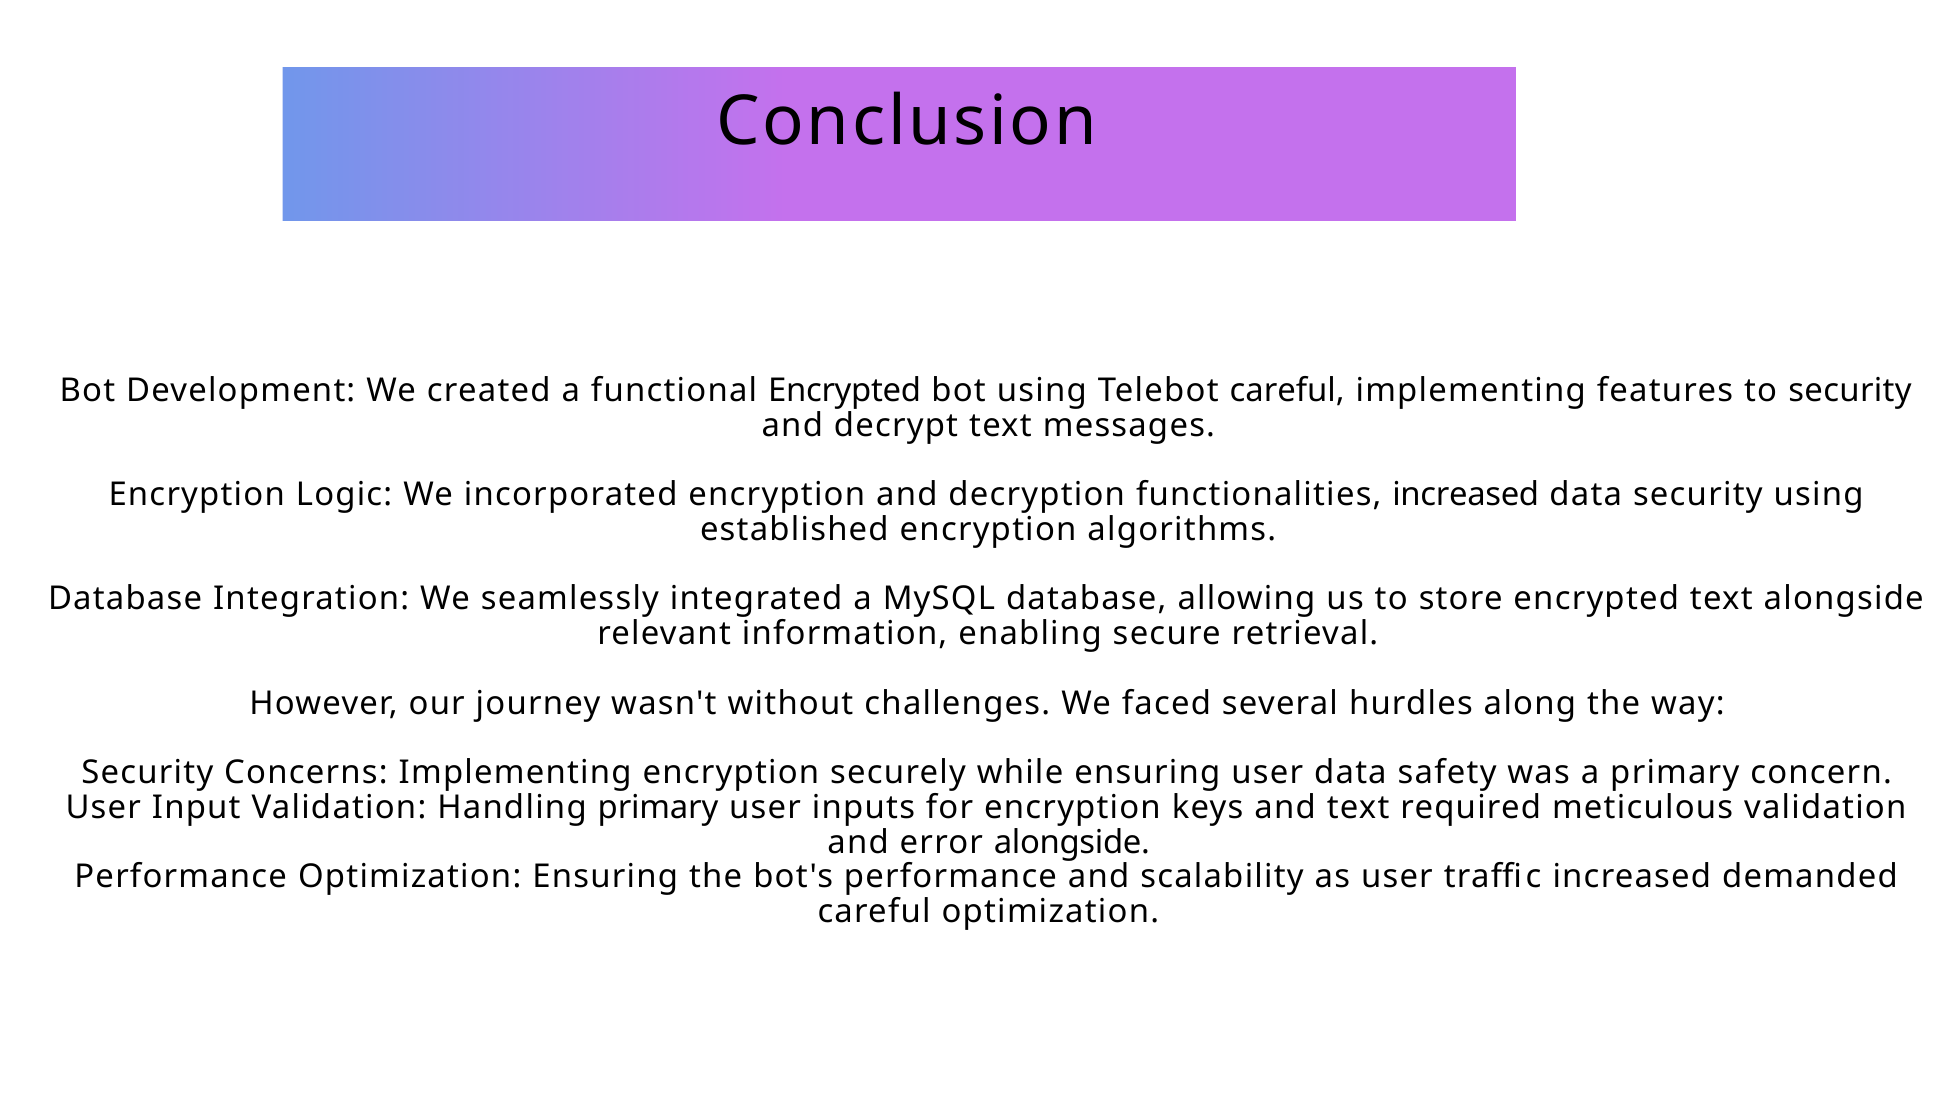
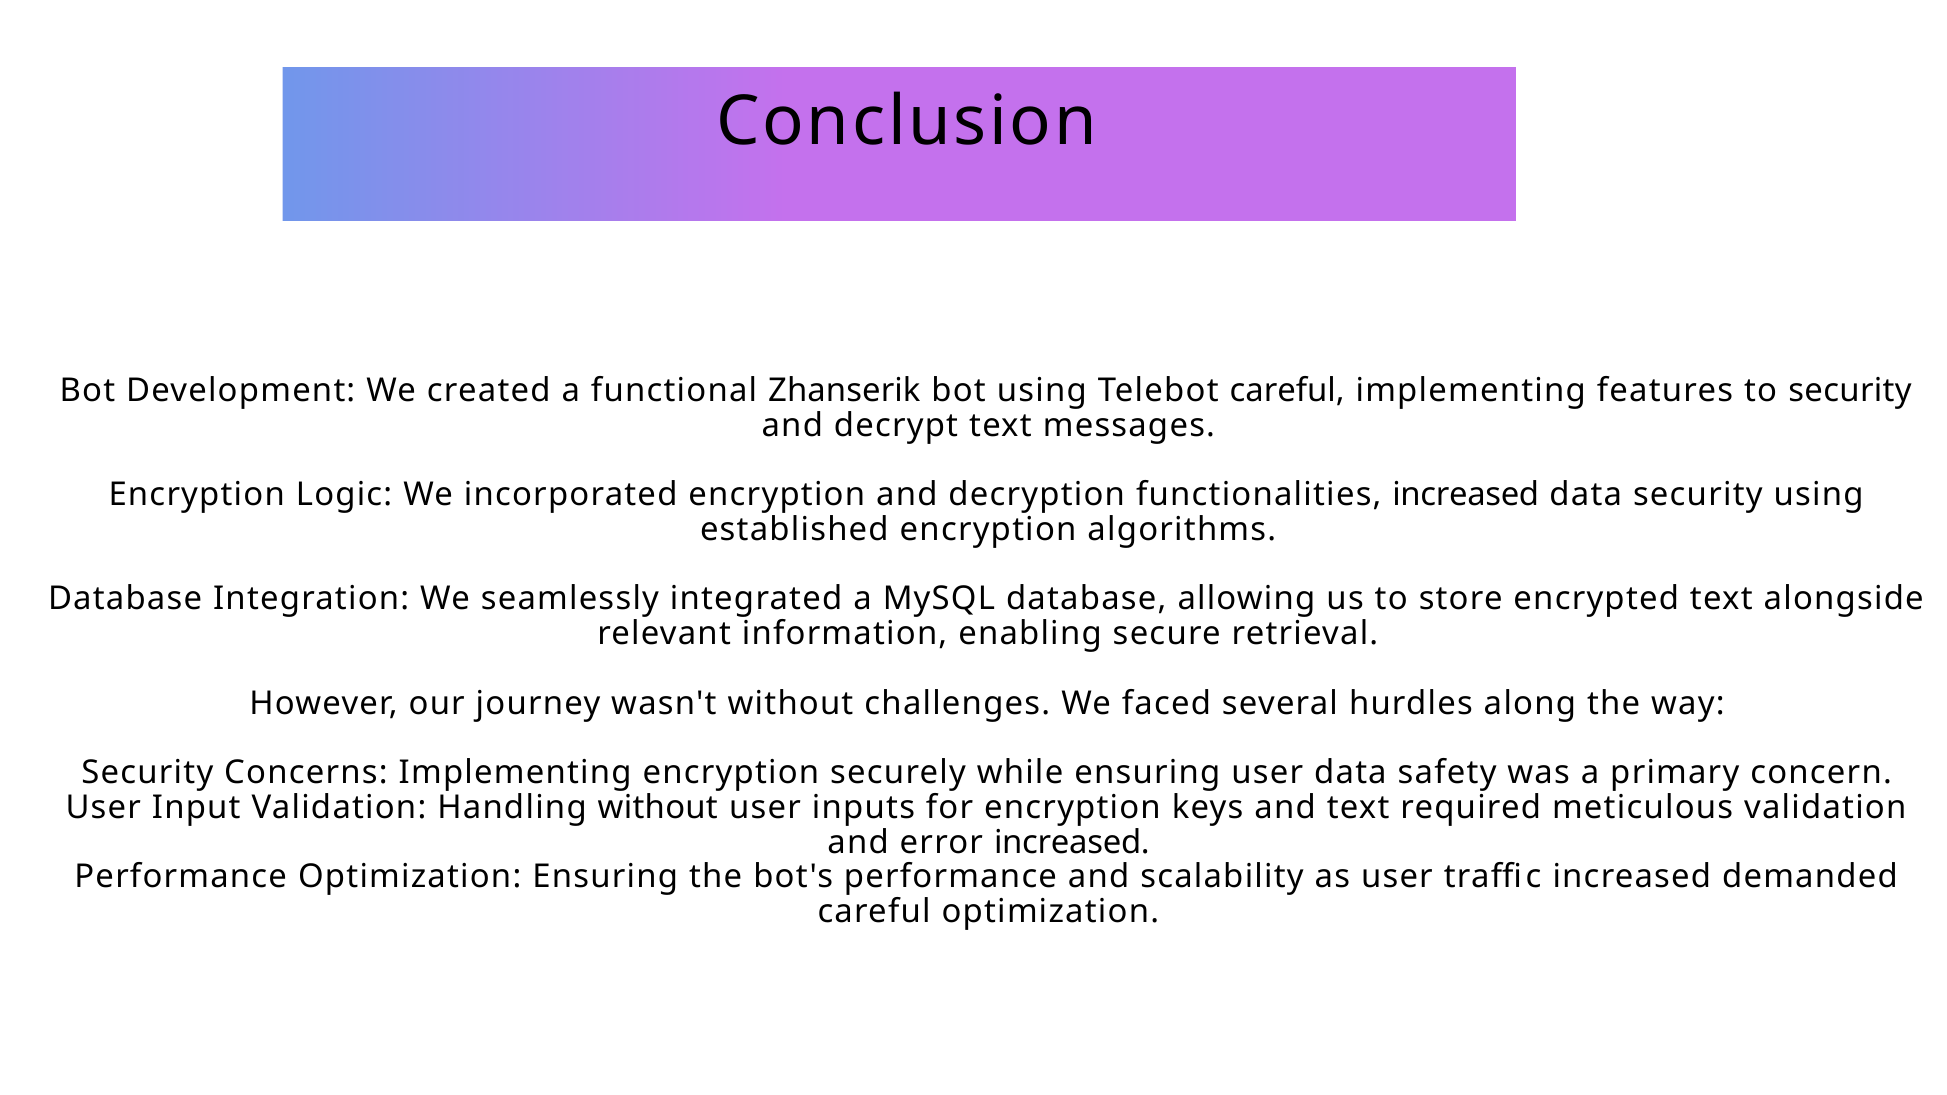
functional Encrypted: Encrypted -> Zhanserik (844, 390)
Handling primary: primary -> without (658, 808)
error alongside: alongside -> increased (1072, 842)
